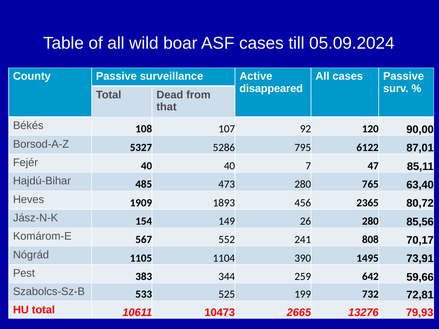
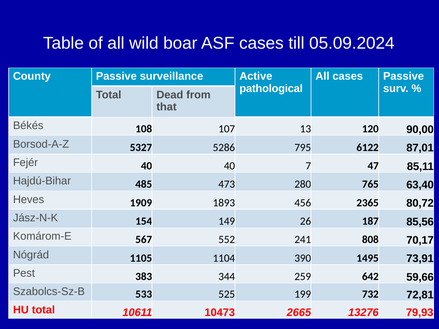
disappeared: disappeared -> pathological (271, 89)
92: 92 -> 13 (306, 129)
26 280: 280 -> 187 (370, 221)
